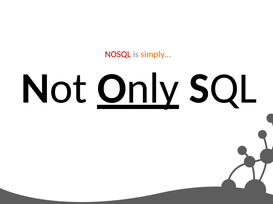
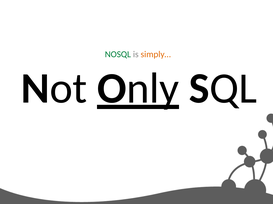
NOSQL colour: red -> green (118, 54)
